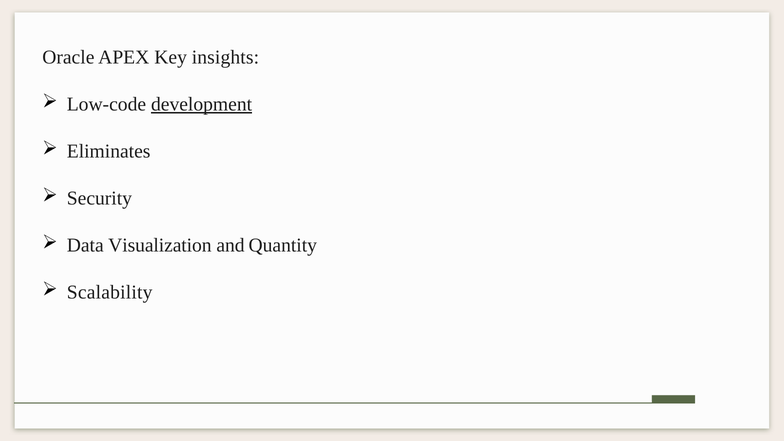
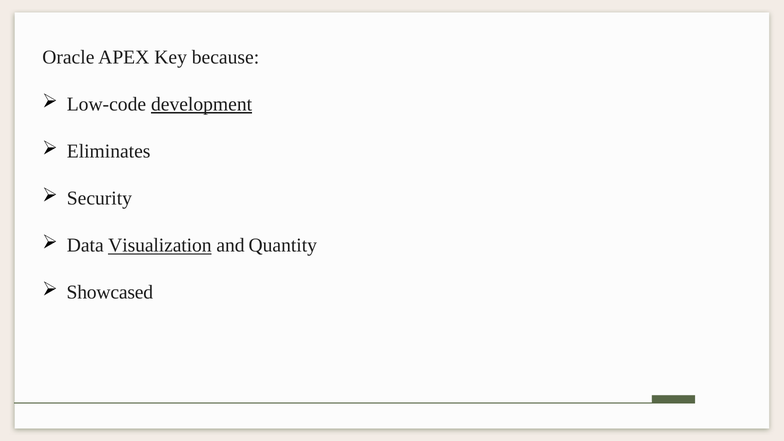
insights: insights -> because (225, 57)
Visualization underline: none -> present (160, 245)
Scalability: Scalability -> Showcased (110, 293)
